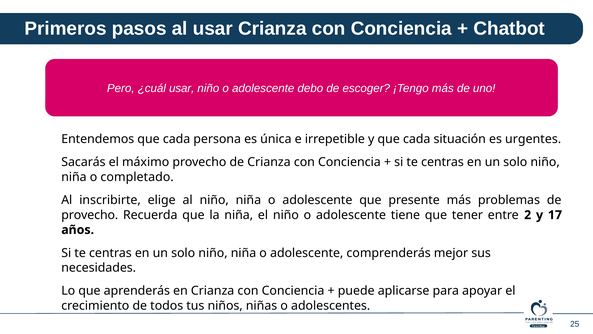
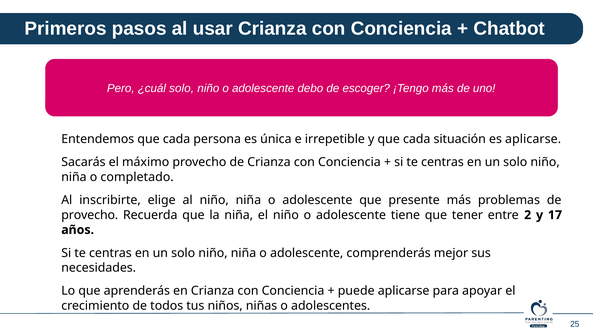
¿cuál usar: usar -> solo (182, 88)
es urgentes: urgentes -> aplicarse (533, 139)
